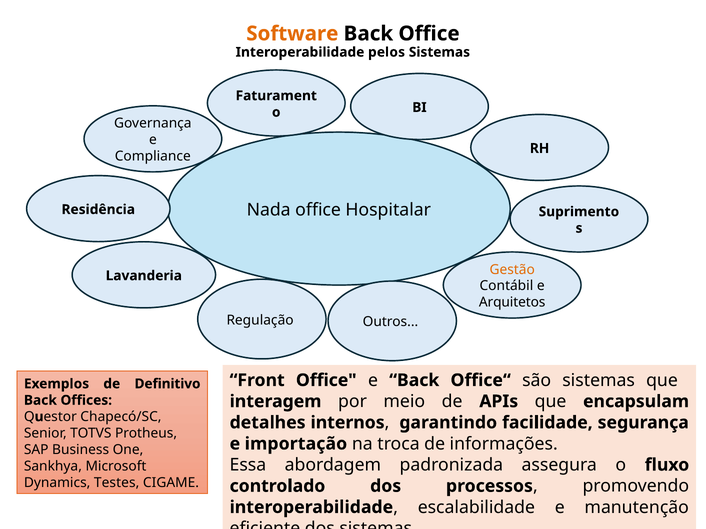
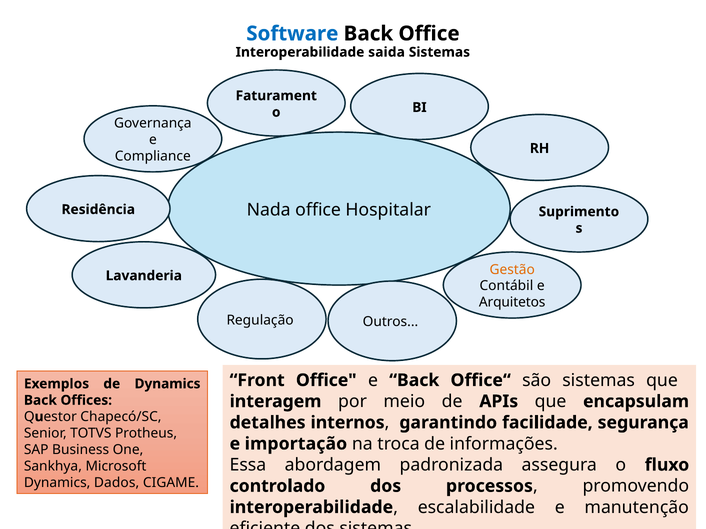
Software colour: orange -> blue (292, 34)
pelos: pelos -> saida (387, 52)
de Definitivo: Definitivo -> Dynamics (167, 384)
Testes: Testes -> Dados (117, 483)
